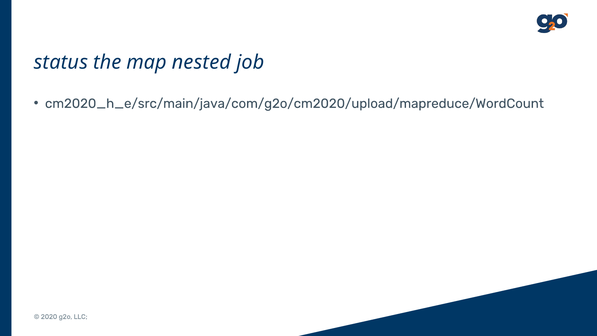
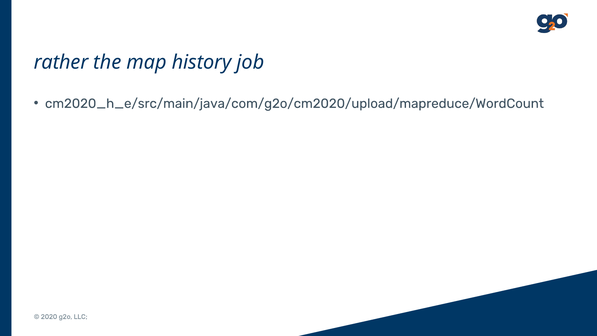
status: status -> rather (61, 62)
nested: nested -> history (202, 62)
